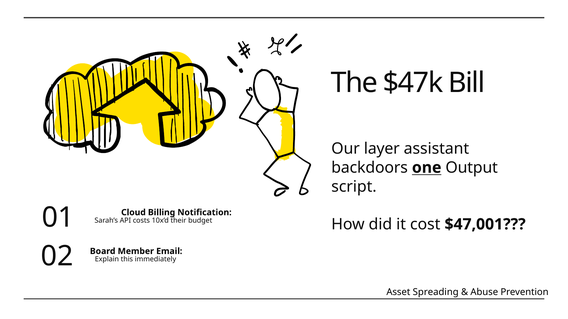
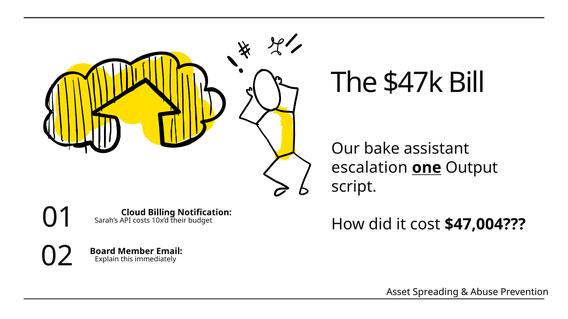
layer: layer -> bake (382, 149)
backdoors: backdoors -> escalation (369, 168)
$47,001: $47,001 -> $47,004 (485, 225)
